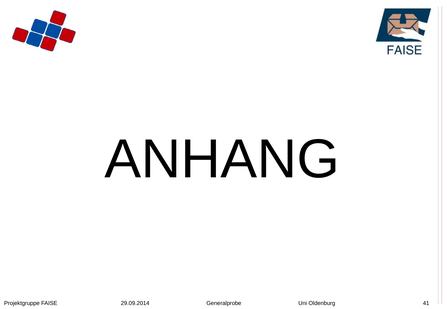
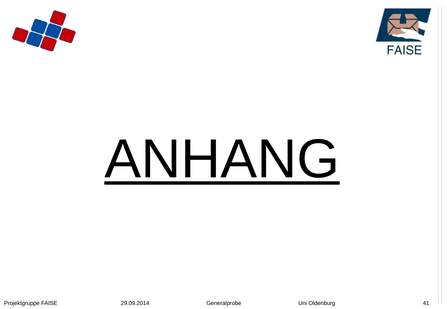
ANHANG underline: none -> present (222, 160)
